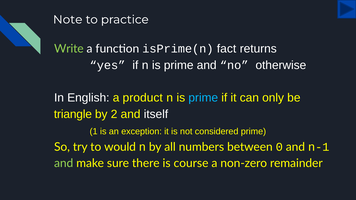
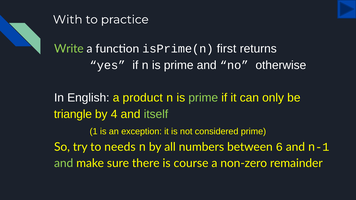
Note: Note -> With (68, 20)
fact: fact -> first (227, 49)
prime colour: light blue -> light green (203, 98)
2: 2 -> 4 (114, 114)
itself colour: white -> light green (156, 114)
would: would -> needs (120, 147)
0: 0 -> 6 (279, 147)
